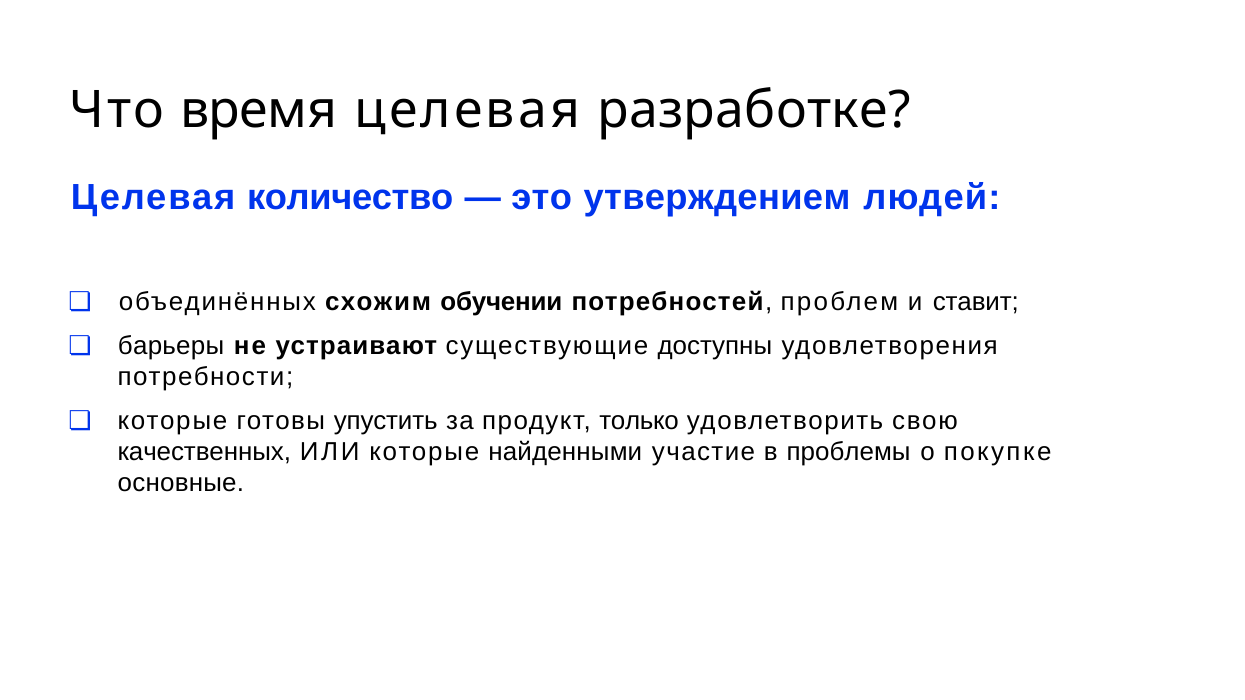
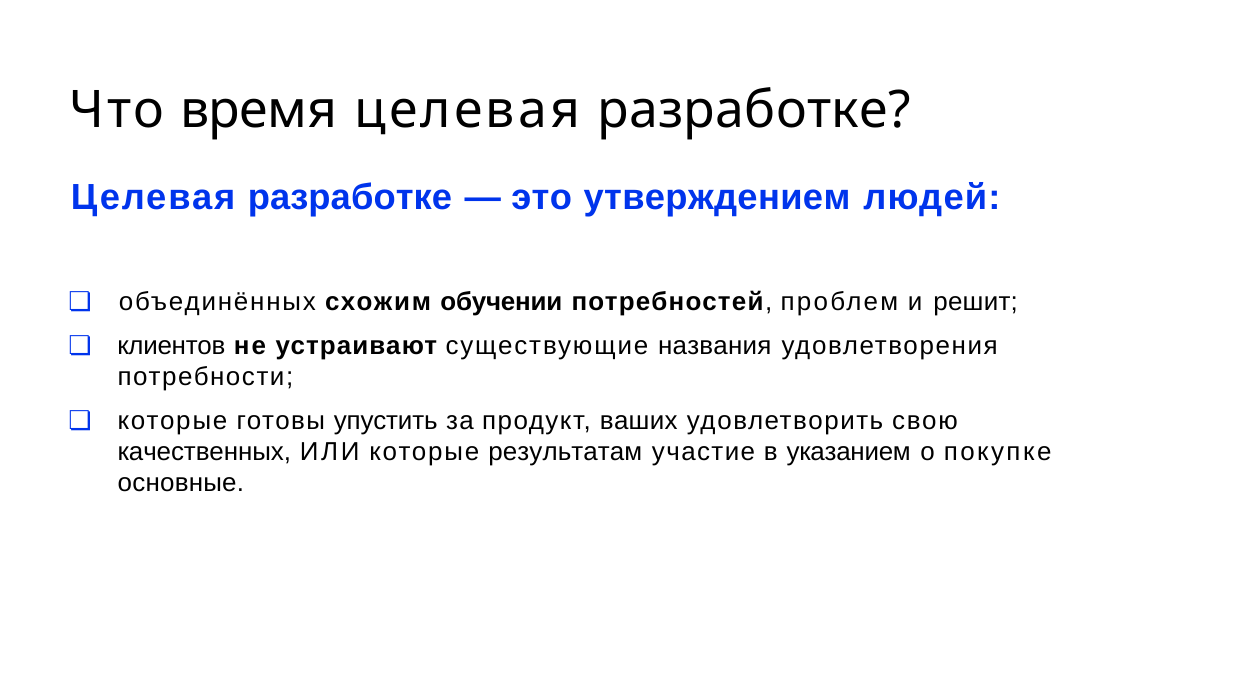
количество: количество -> разработке (350, 198)
ставит: ставит -> решит (976, 302)
барьеры: барьеры -> клиентов (171, 346)
доступны: доступны -> названия (715, 346)
только: только -> ваших (639, 421)
найденными: найденными -> результатам (565, 452)
проблемы: проблемы -> указанием (849, 452)
